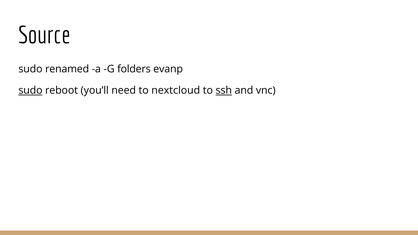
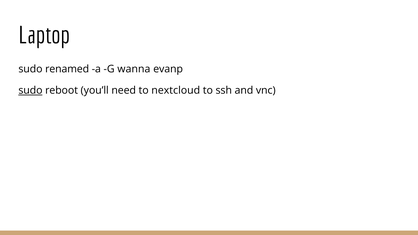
Source: Source -> Laptop (44, 35)
folders: folders -> wanna (134, 69)
ssh underline: present -> none (224, 90)
